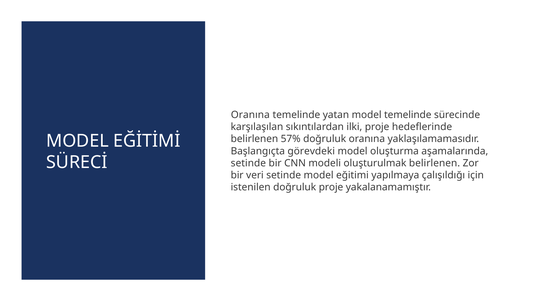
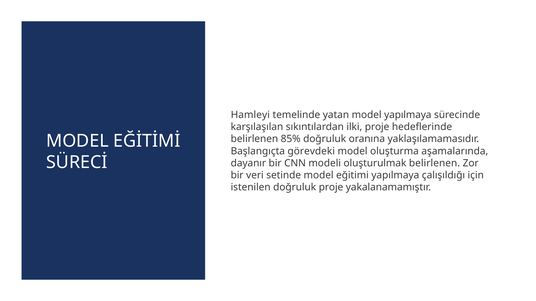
Oranına: Oranına -> Hamleyi (250, 115)
model temelinde: temelinde -> yapılmaya (408, 115)
57%: 57% -> 85% (291, 139)
setinde: setinde -> dayanır (248, 163)
